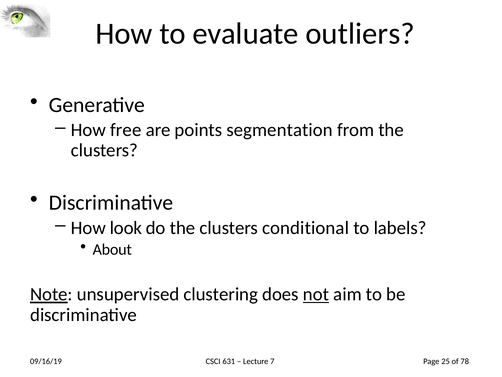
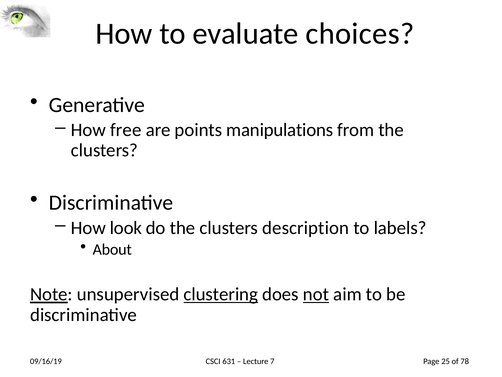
outliers: outliers -> choices (360, 34)
segmentation: segmentation -> manipulations (280, 130)
conditional: conditional -> description (306, 228)
clustering underline: none -> present (221, 294)
